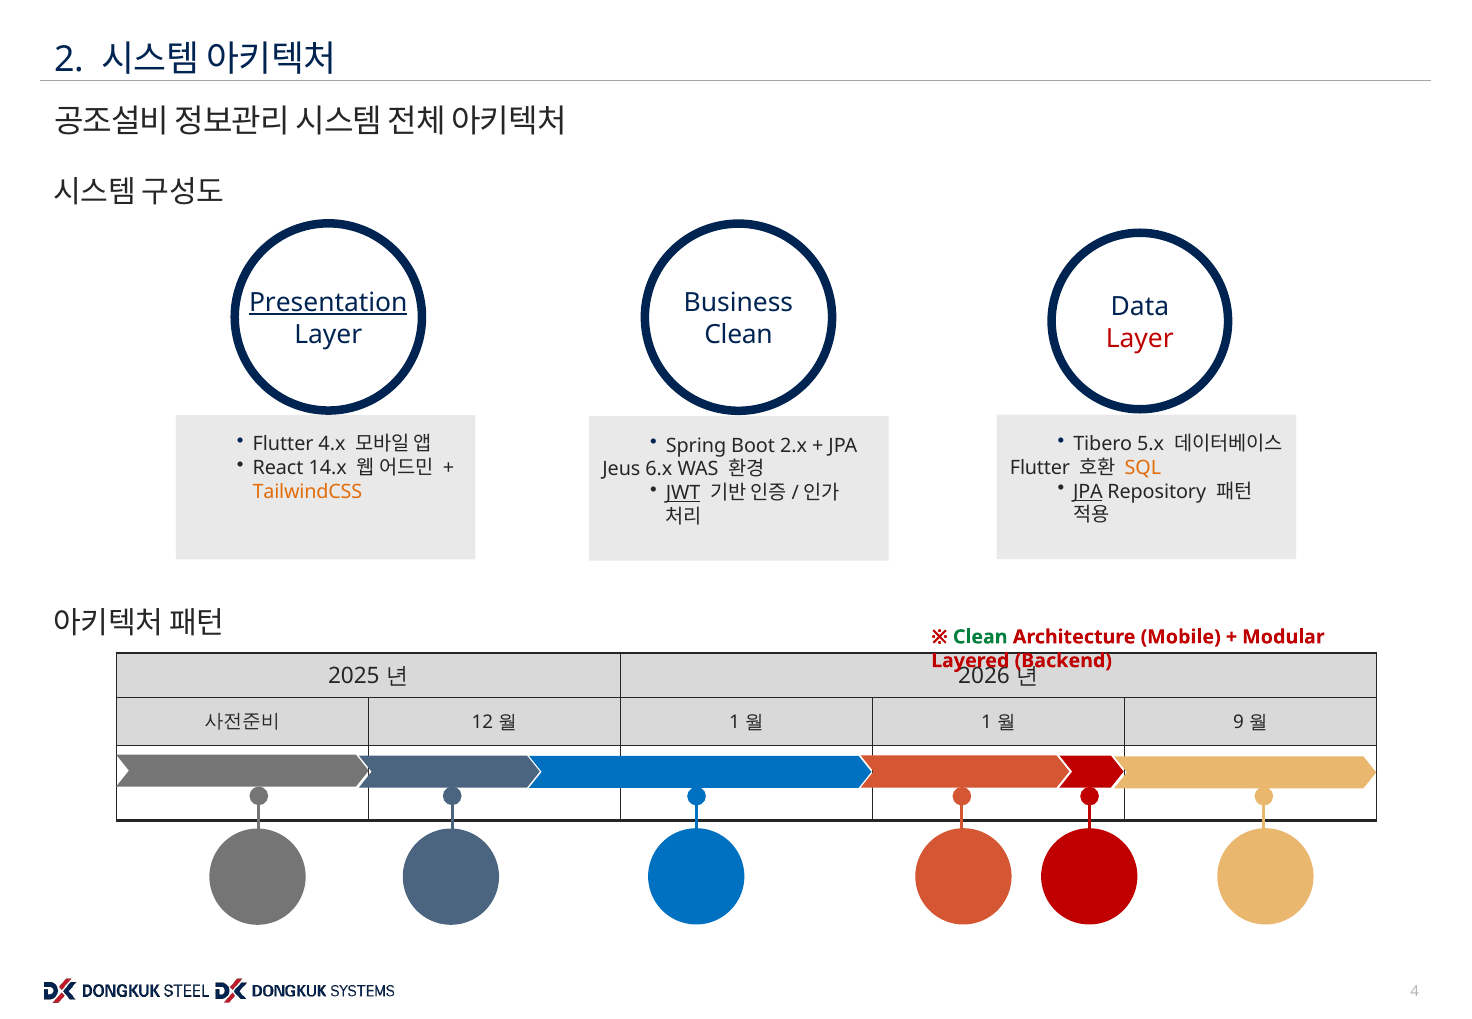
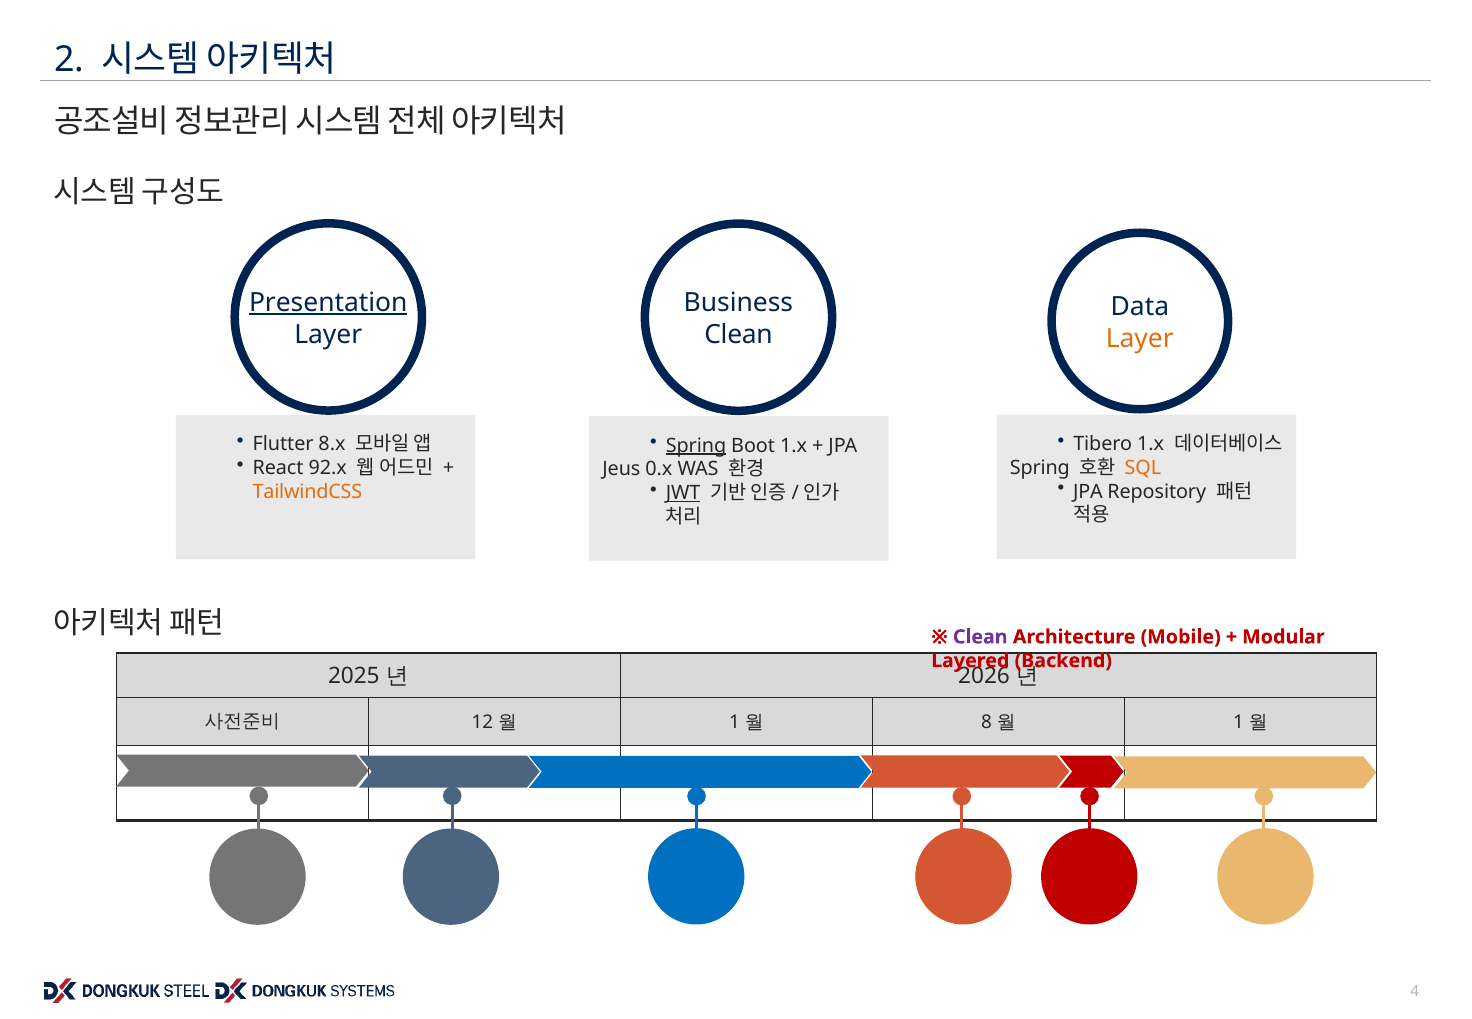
Layer colour: red -> orange (1140, 339)
Tibero 5.x: 5.x -> 1.x (1151, 444)
4.x: 4.x -> 8.x (332, 444)
Spring underline: none -> present (696, 446)
Boot 2.x: 2.x -> 1.x (794, 446)
14.x: 14.x -> 92.x (328, 468)
Flutter: Flutter -> Spring (1040, 468)
6.x: 6.x -> 0.x (659, 469)
JPA underline: present -> none (1088, 492)
Clean colour: green -> purple (980, 637)
1: 1 -> 8 (987, 723)
9: 9 -> 1 (1239, 723)
